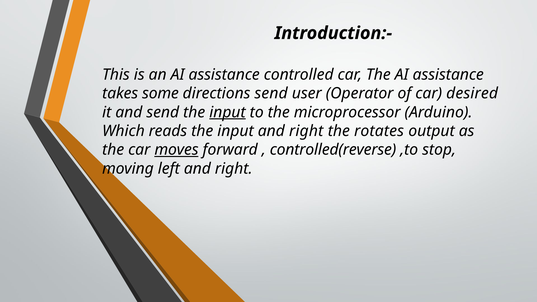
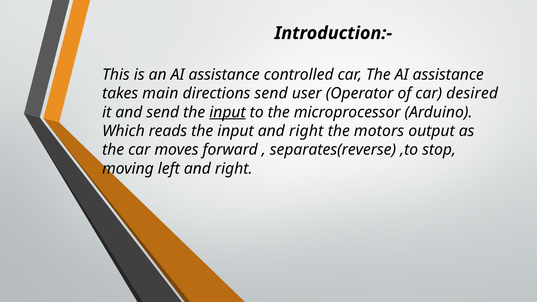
some: some -> main (160, 93)
rotates: rotates -> motors (379, 131)
moves underline: present -> none (176, 150)
controlled(reverse: controlled(reverse -> separates(reverse (333, 150)
